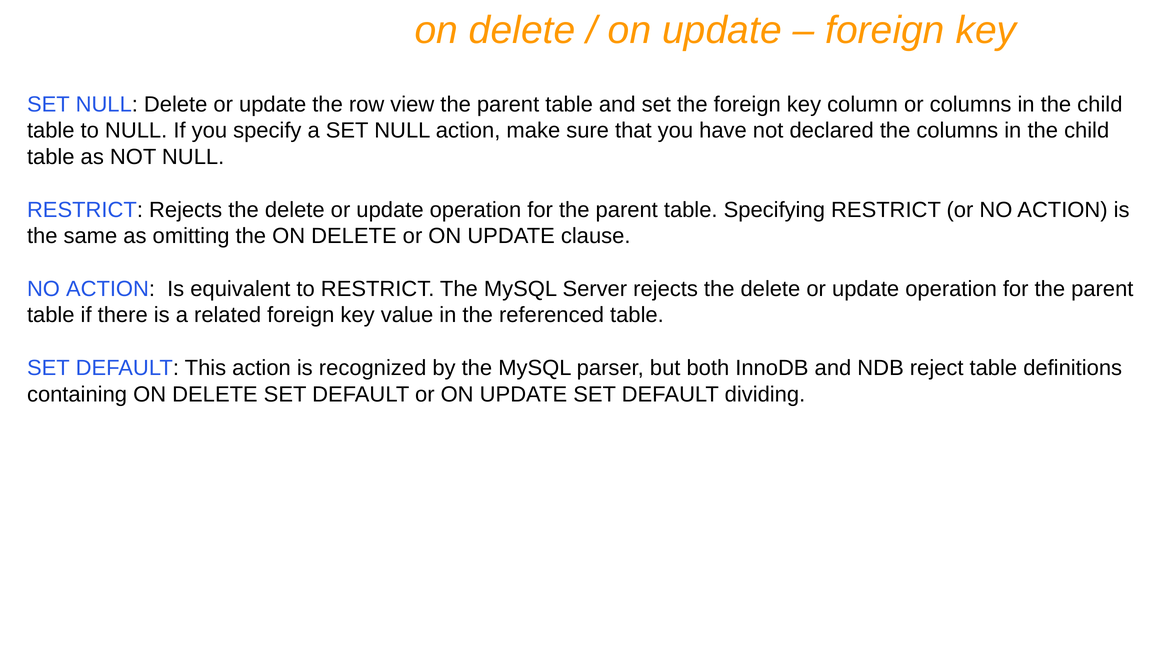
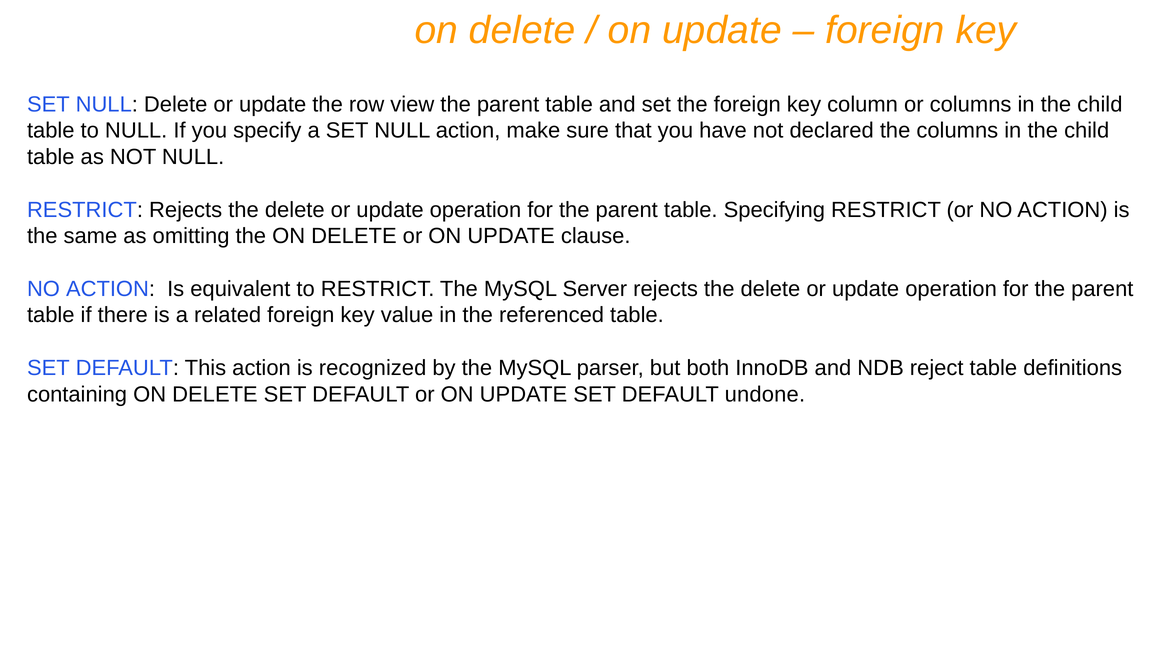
dividing: dividing -> undone (765, 394)
